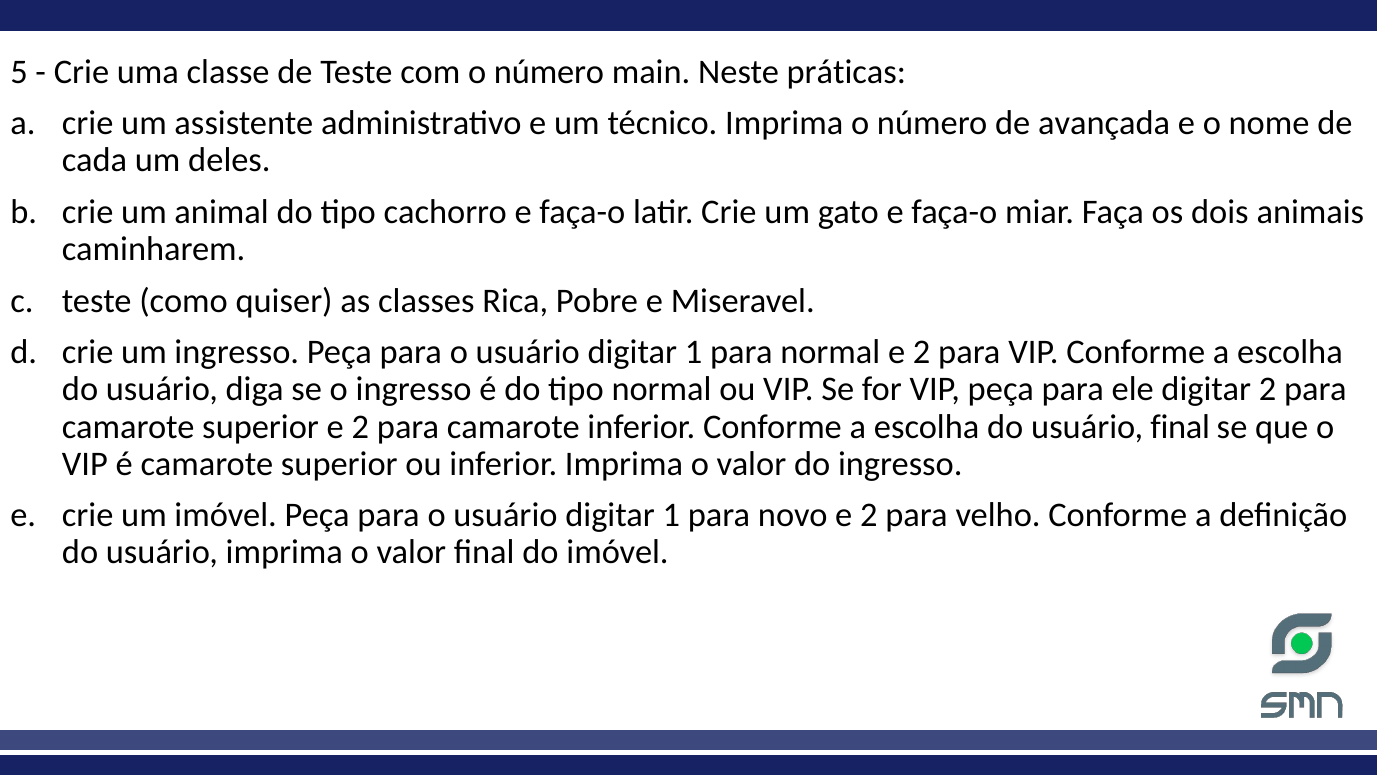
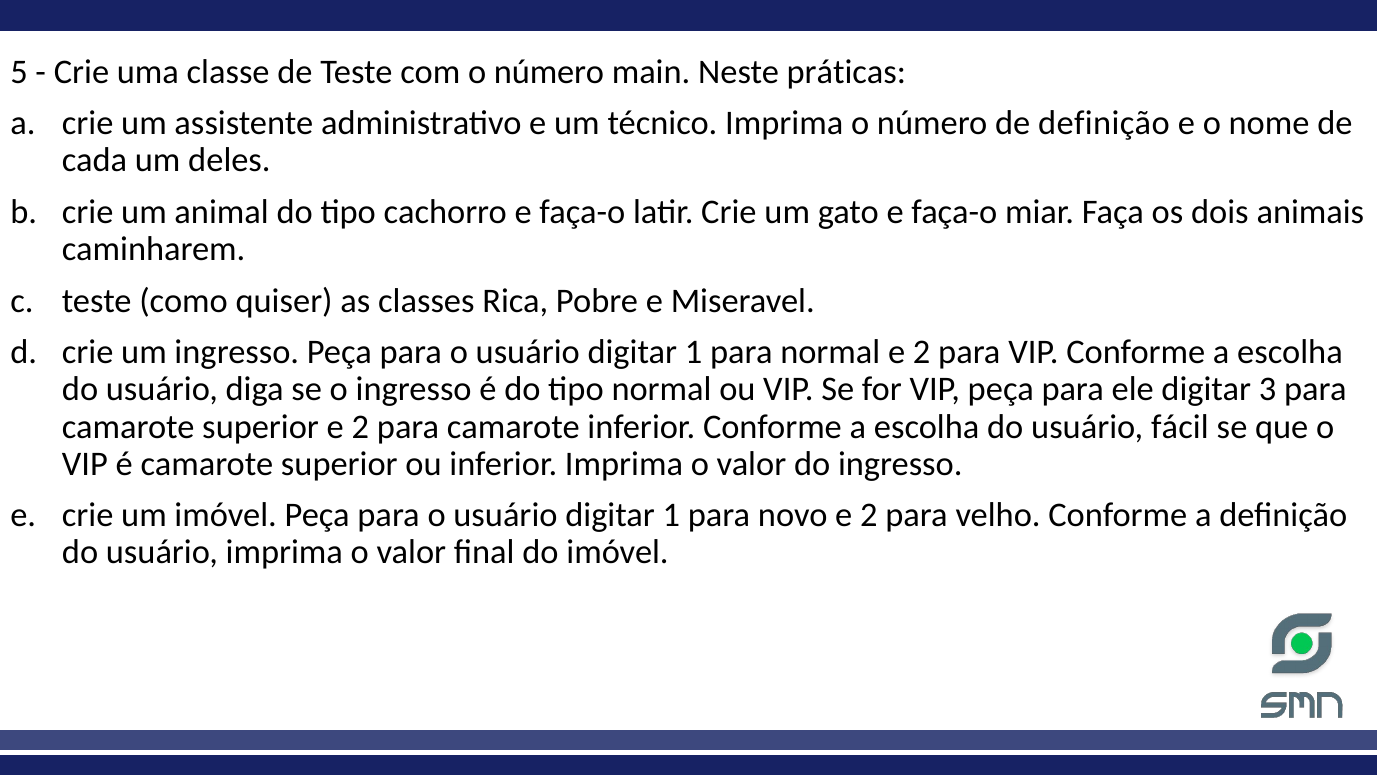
de avançada: avançada -> definição (1104, 123)
digitar 2: 2 -> 3 (1268, 389)
usuário final: final -> fácil (1180, 426)
